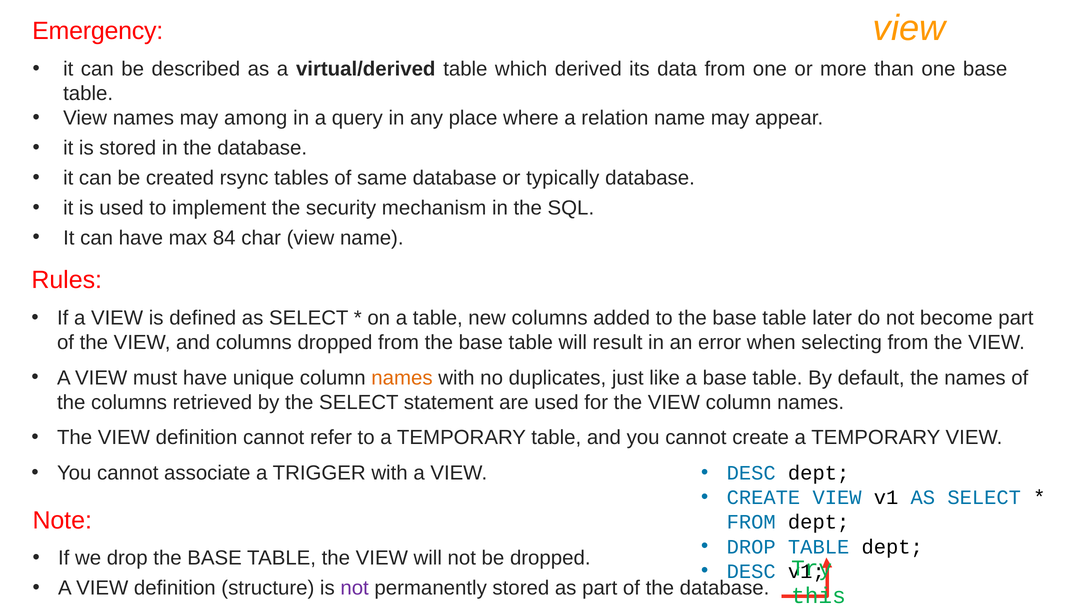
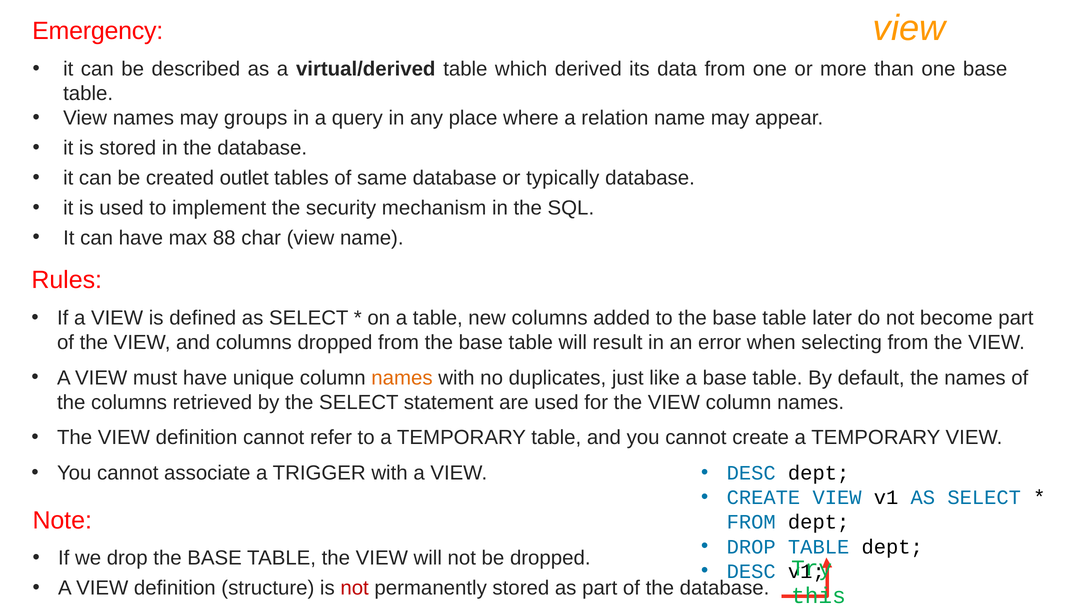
among: among -> groups (256, 118)
rsync: rsync -> outlet (244, 178)
84: 84 -> 88 (224, 238)
not colour: purple -> red (355, 588)
